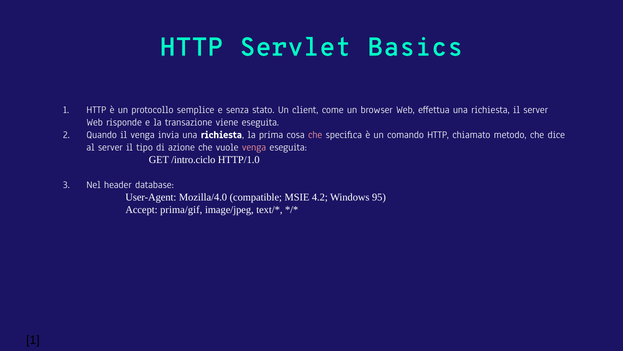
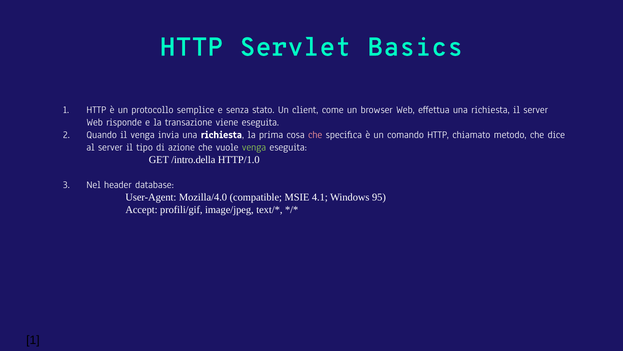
venga colour: pink -> light green (254, 147)
/intro.ciclo: /intro.ciclo -> /intro.della (193, 159)
4.2: 4.2 -> 4.1 (320, 197)
prima/gif: prima/gif -> profili/gif (181, 209)
